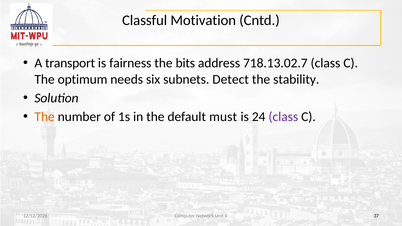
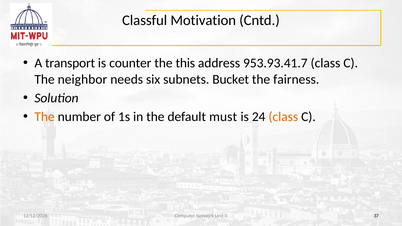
fairness: fairness -> counter (130, 63)
bits: bits -> this (185, 63)
718.13.02.7: 718.13.02.7 -> 953.93.41.7 (275, 63)
optimum: optimum -> neighbor (82, 79)
Detect: Detect -> Bucket (231, 79)
stability: stability -> fairness (296, 79)
class colour: purple -> orange (283, 117)
